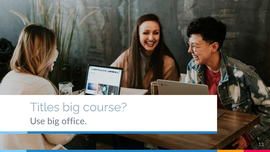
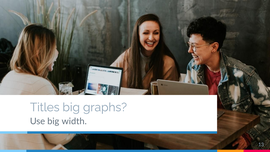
course: course -> graphs (105, 107)
office: office -> width (74, 121)
